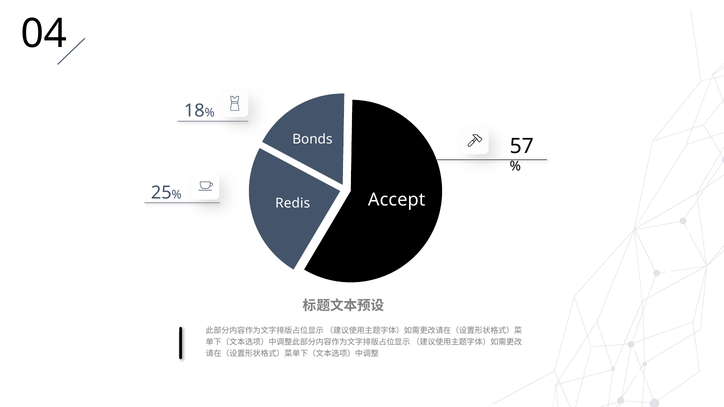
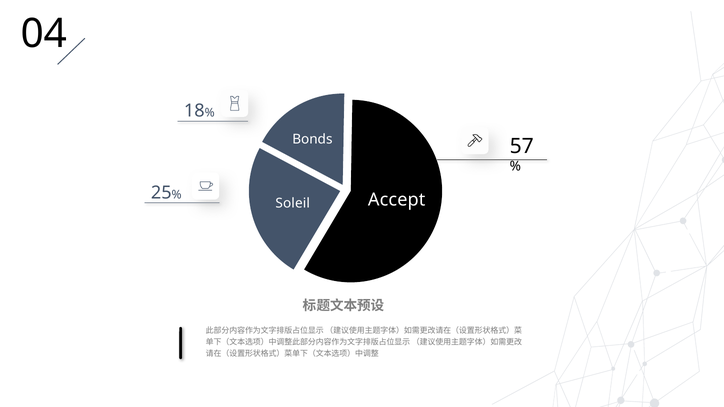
Redis: Redis -> Soleil (293, 203)
